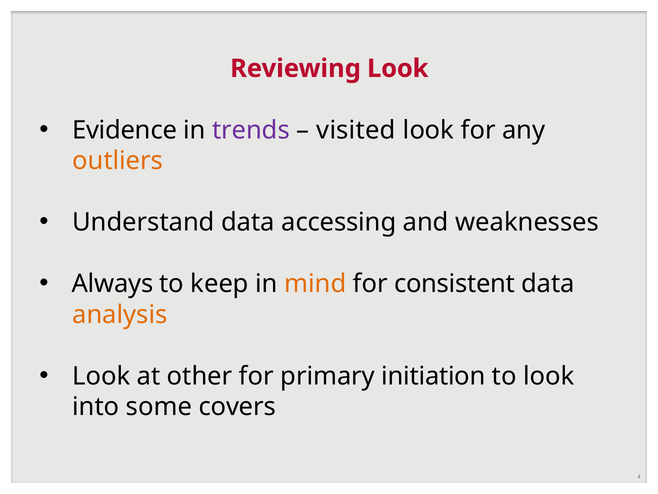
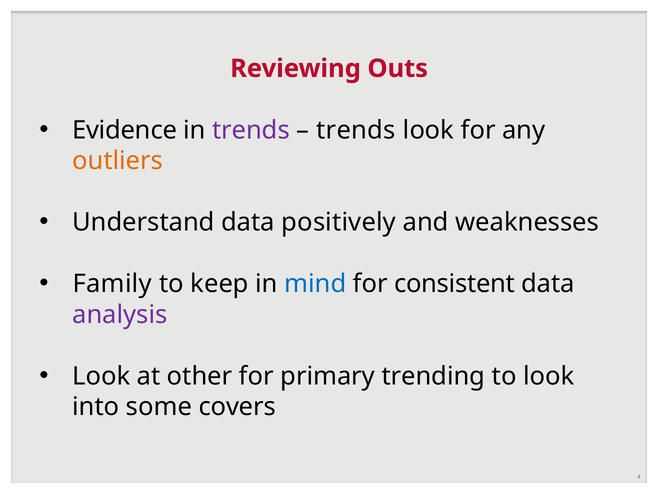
Reviewing Look: Look -> Outs (398, 68)
visited: visited -> trends (356, 130)
accessing: accessing -> positively (339, 222)
Always: Always -> Family (112, 284)
mind colour: orange -> blue (315, 284)
analysis colour: orange -> purple (120, 314)
initiation: initiation -> trending (433, 376)
